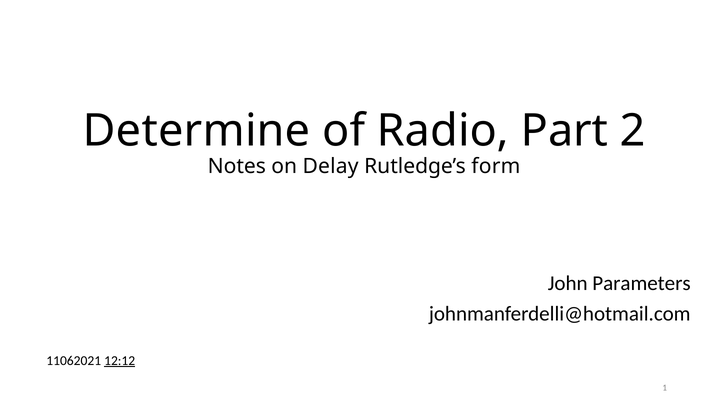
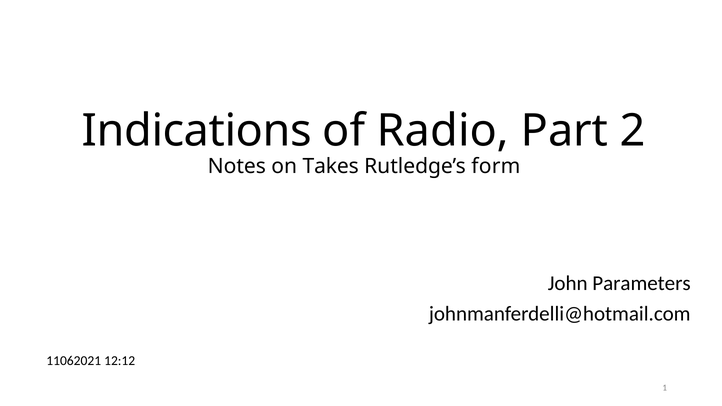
Determine: Determine -> Indications (197, 131)
Delay: Delay -> Takes (331, 167)
12:12 underline: present -> none (120, 361)
